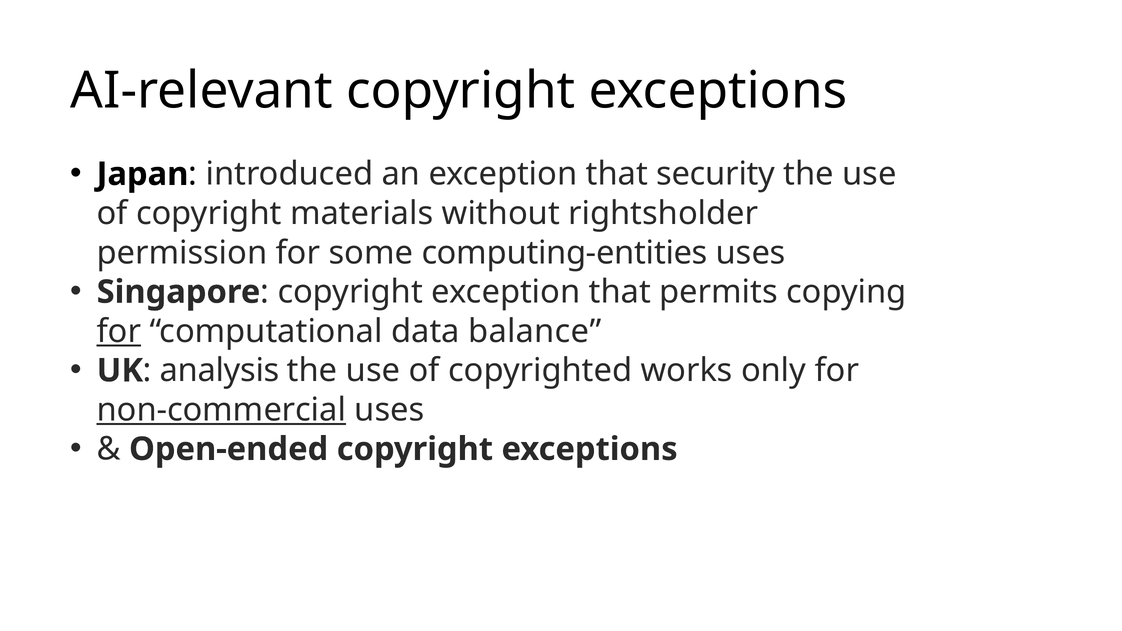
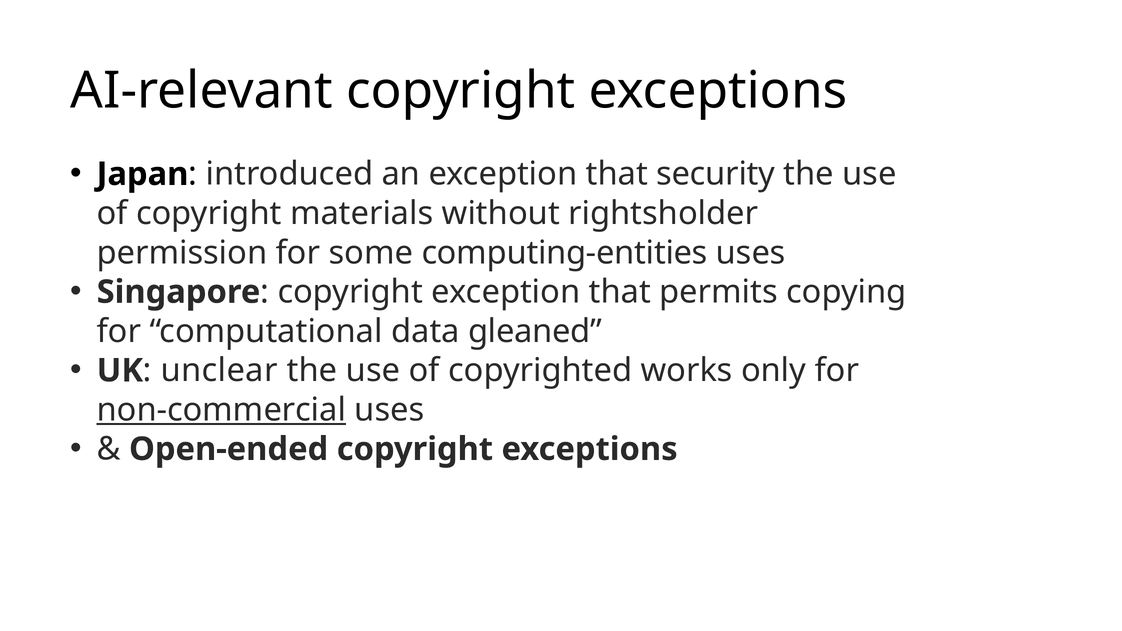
for underline: present -> none (119, 331)
balance: balance -> gleaned (535, 331)
analysis: analysis -> unclear (219, 371)
